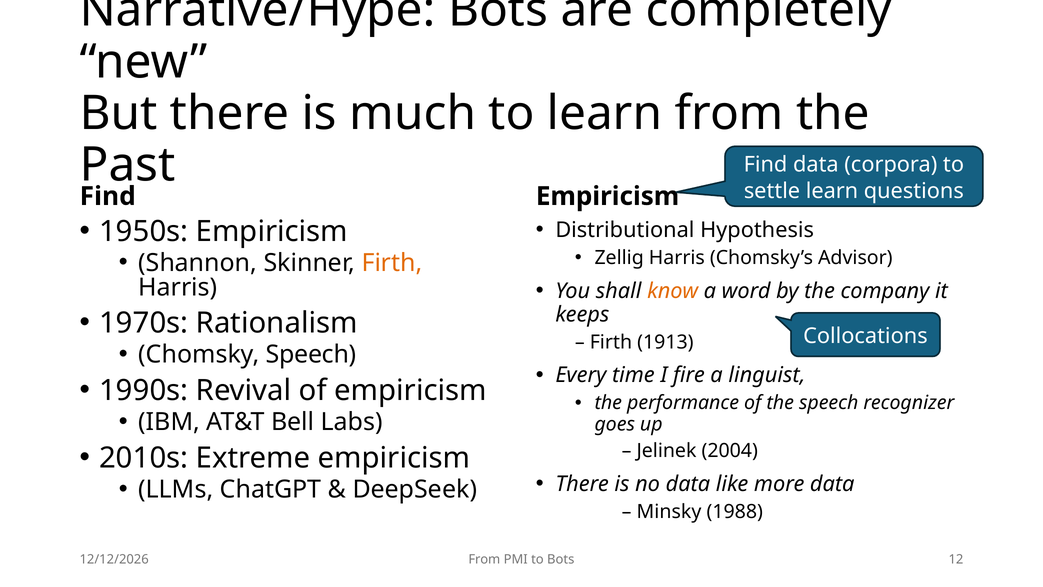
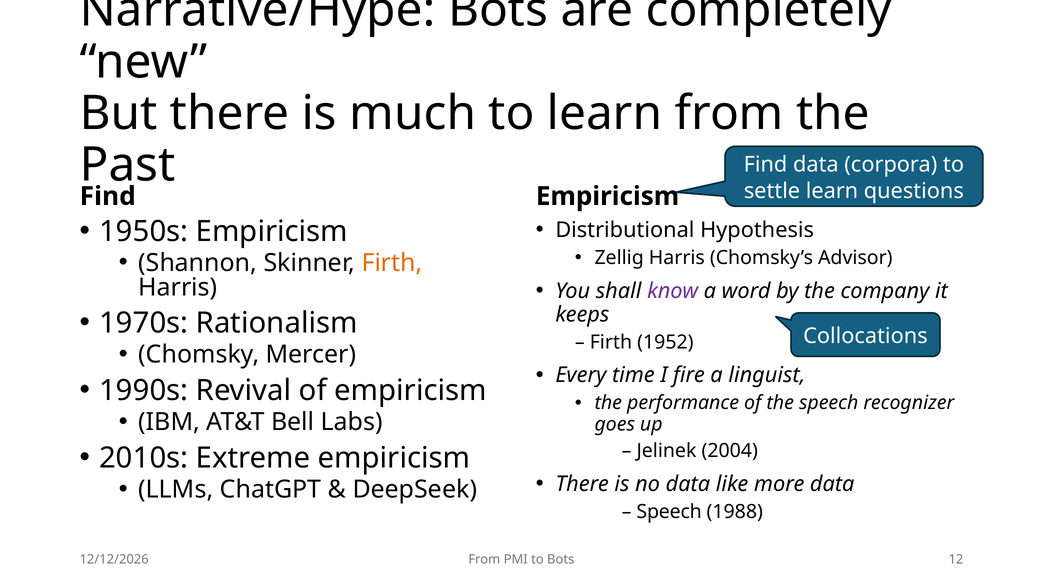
know colour: orange -> purple (673, 291)
1913: 1913 -> 1952 (665, 342)
Chomsky Speech: Speech -> Mercer (311, 355)
Minsky: Minsky -> Speech (669, 511)
